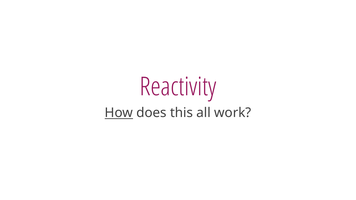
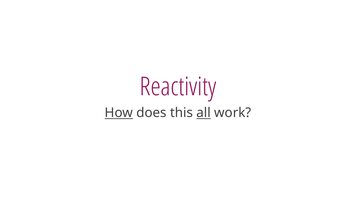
all underline: none -> present (204, 113)
